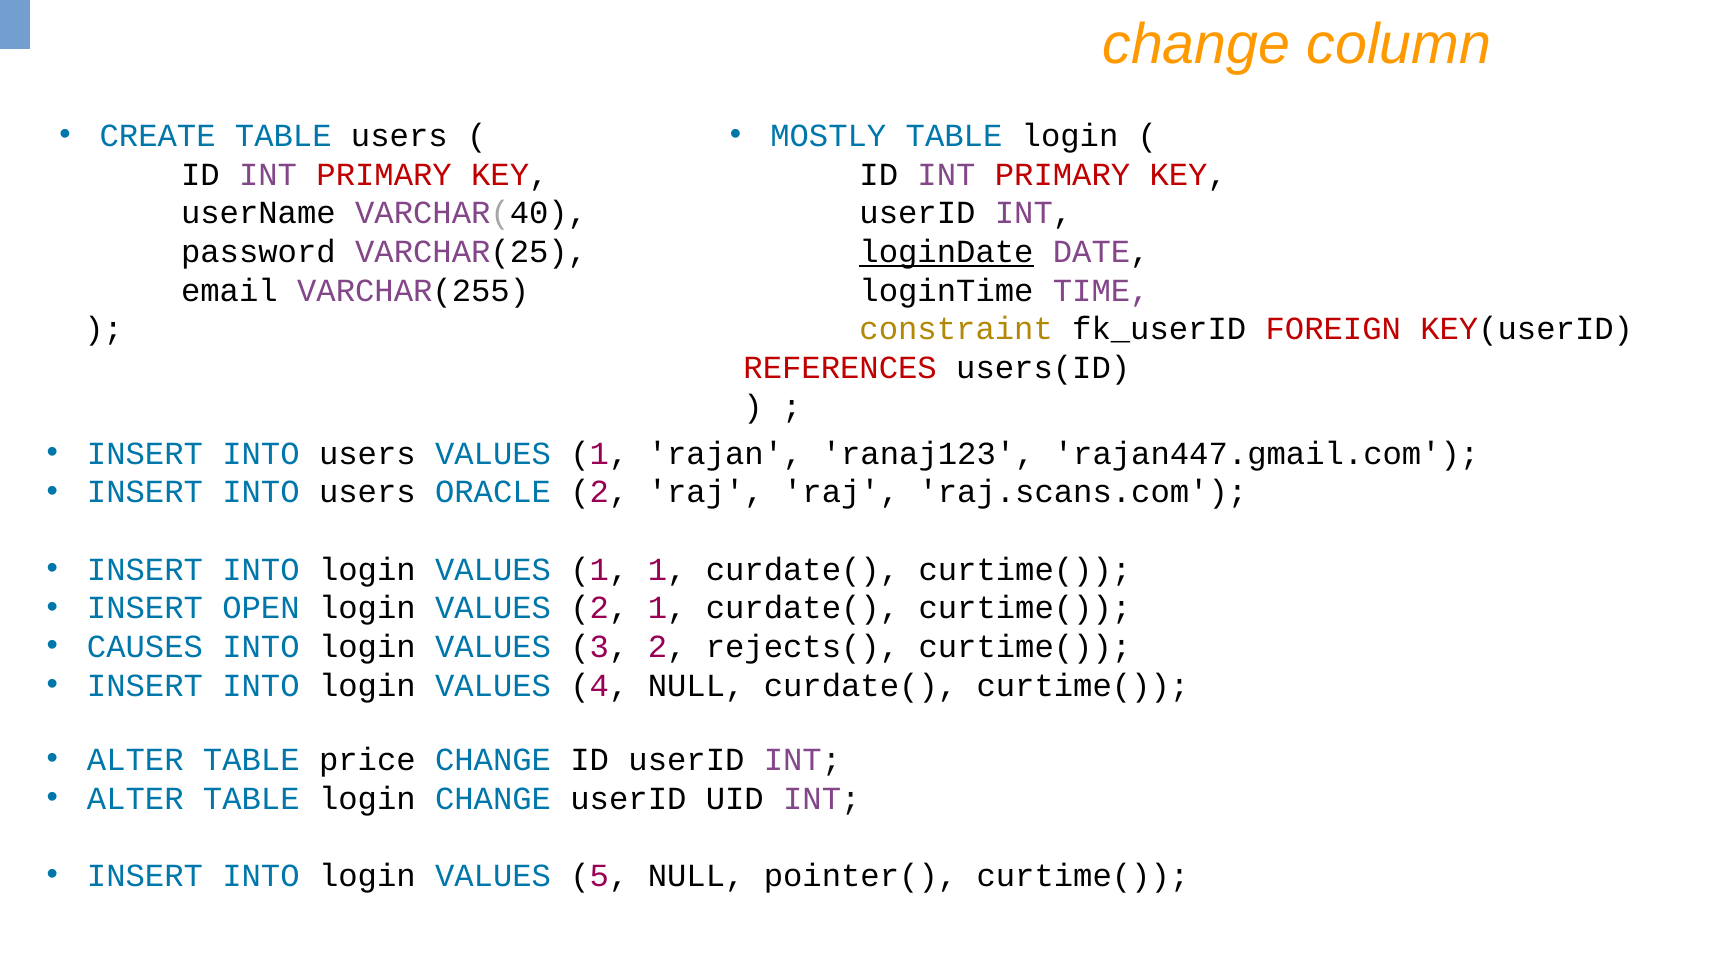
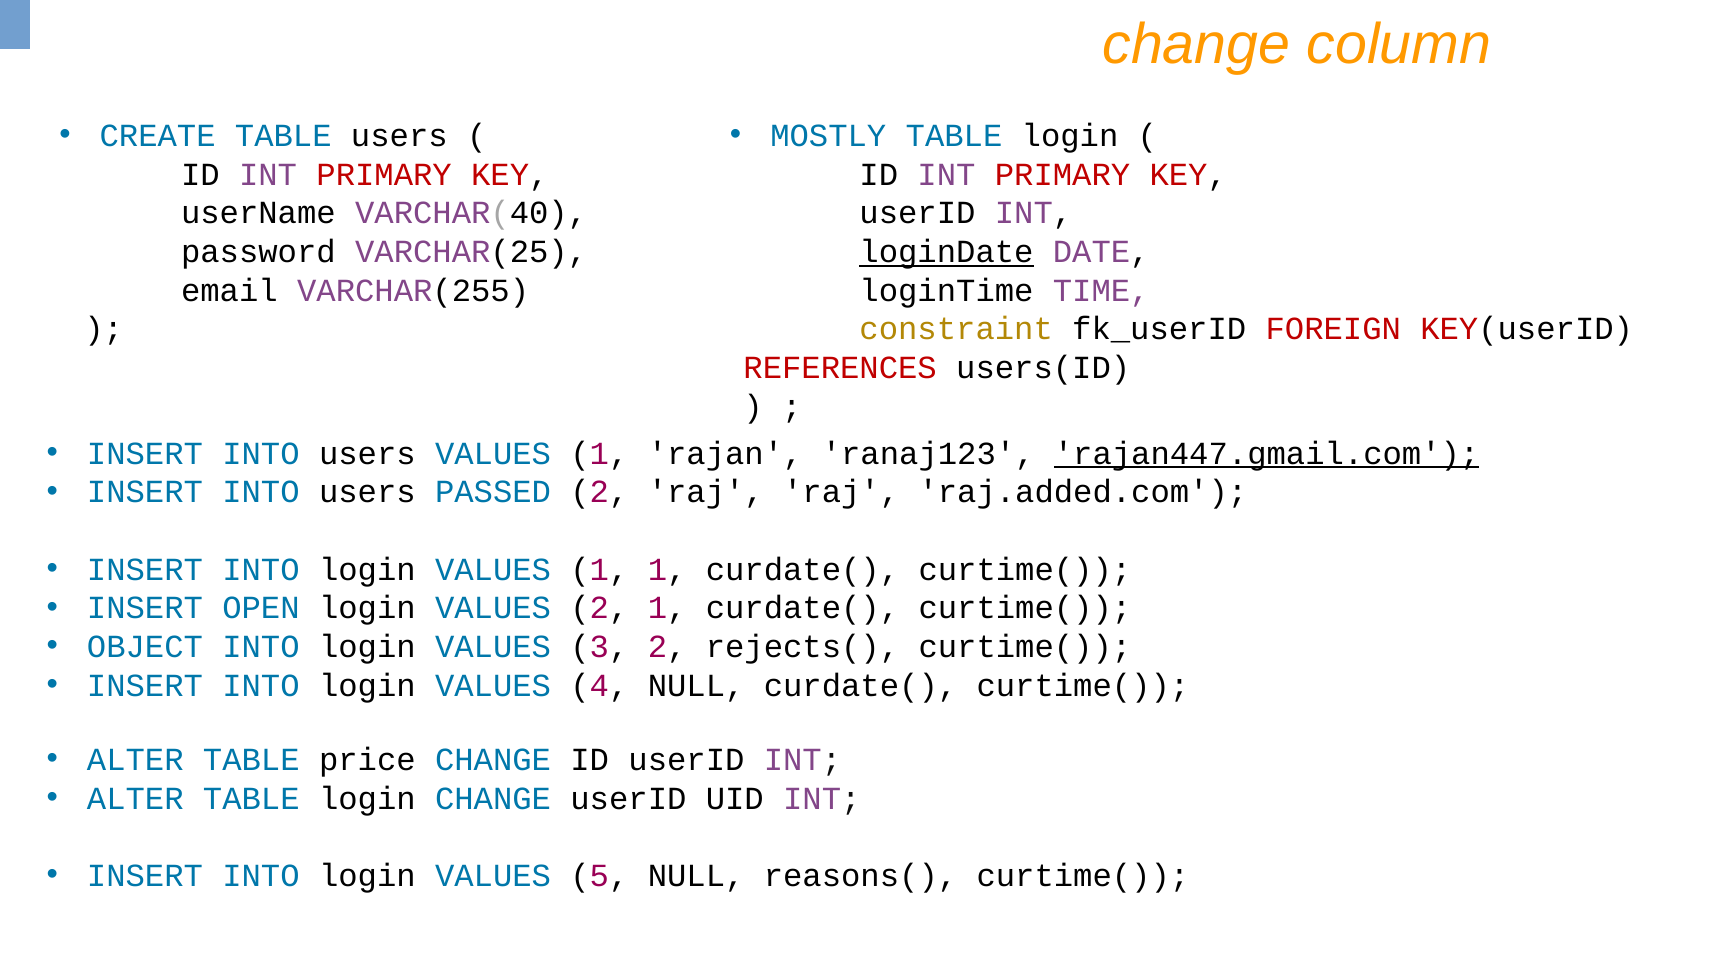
rajan447.gmail.com underline: none -> present (1267, 453)
ORACLE: ORACLE -> PASSED (493, 492)
raj.scans.com: raj.scans.com -> raj.added.com (1083, 492)
CAUSES: CAUSES -> OBJECT (145, 647)
pointer(: pointer( -> reasons( (860, 876)
